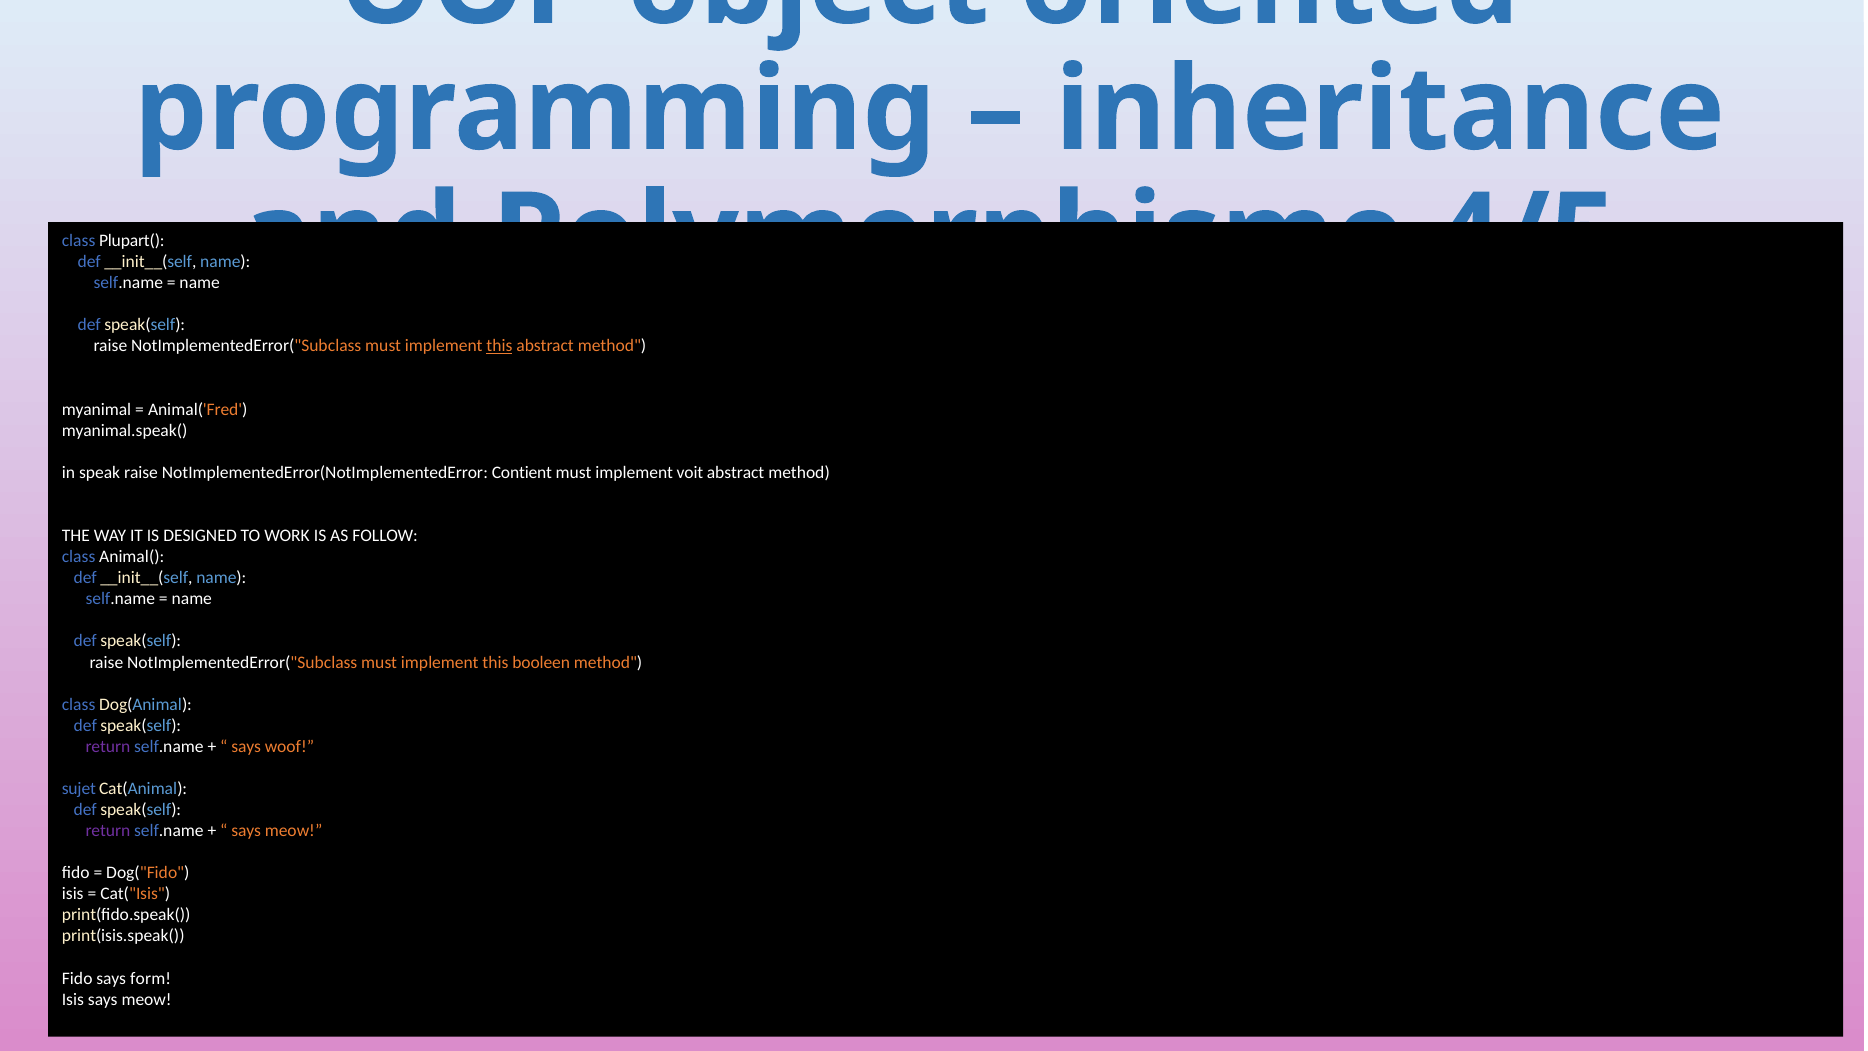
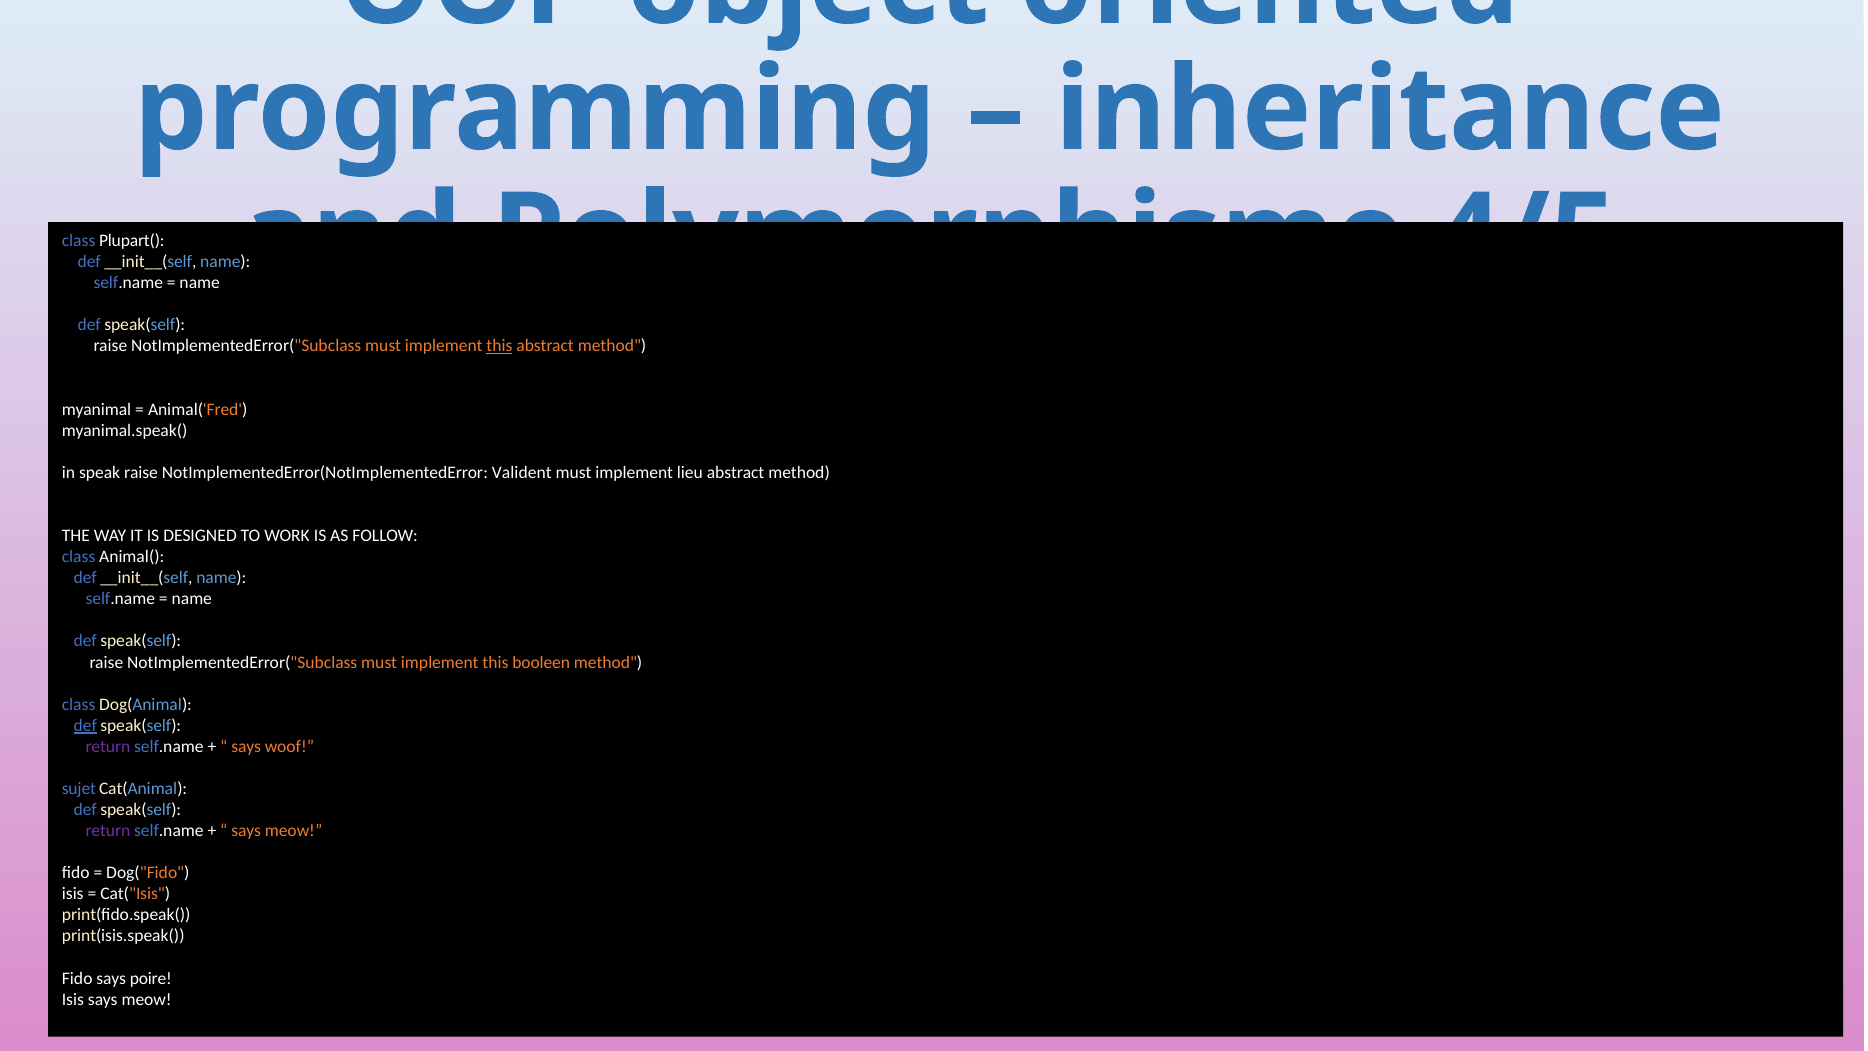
Contient: Contient -> Valident (522, 472)
voit: voit -> lieu (690, 472)
def underline: none -> present (85, 725)
form: form -> poire (151, 978)
